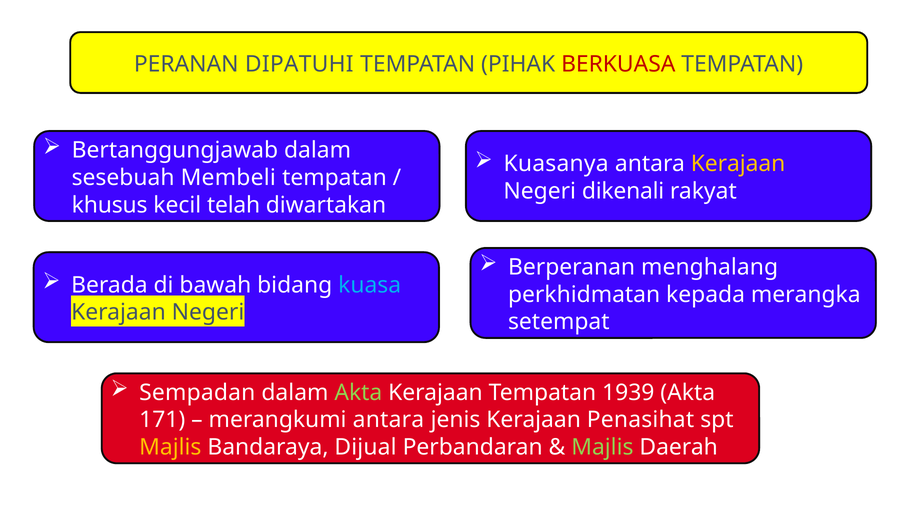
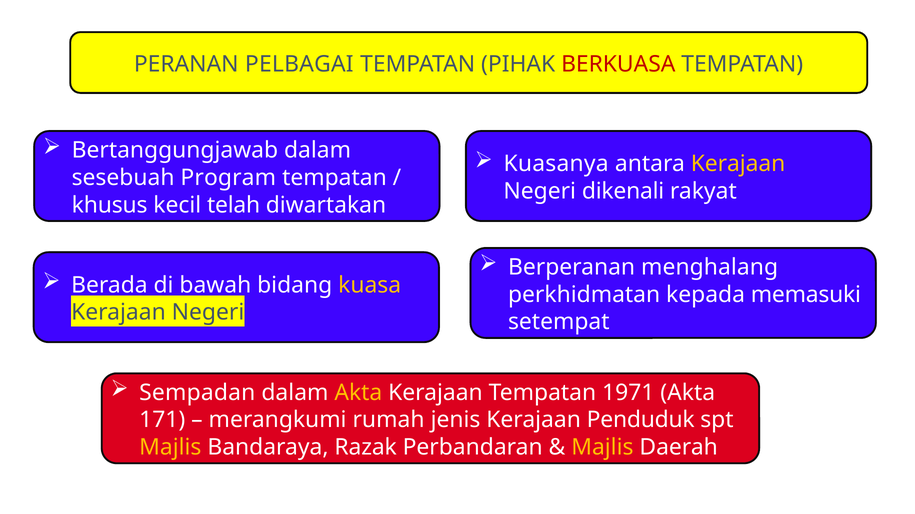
DIPATUHI: DIPATUHI -> PELBAGAI (299, 64)
Membeli: Membeli -> Program (228, 178)
kuasa colour: light blue -> yellow (370, 285)
merangka: merangka -> memasuki (806, 295)
Akta colour: light green -> yellow (358, 393)
1939: 1939 -> 1971 (628, 393)
merangkumi antara: antara -> rumah (389, 420)
Penasihat: Penasihat -> Penduduk (641, 420)
Dijual: Dijual -> Razak (366, 448)
Majlis colour: light green -> yellow (602, 448)
